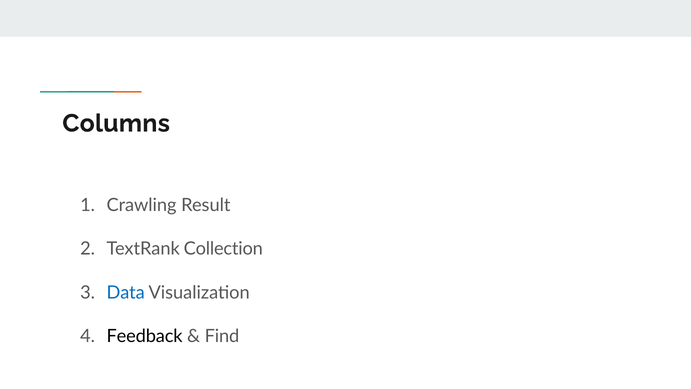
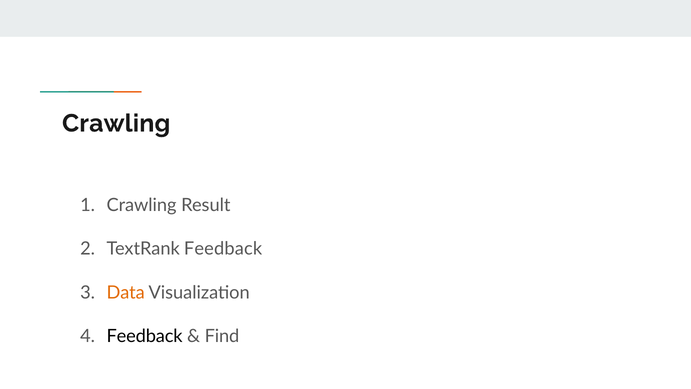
Columns: Columns -> Crawling (116, 123)
TextRank Collection: Collection -> Feedback (223, 249)
Data colour: blue -> orange (126, 292)
